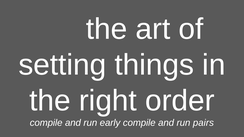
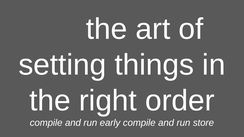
pairs: pairs -> store (203, 123)
